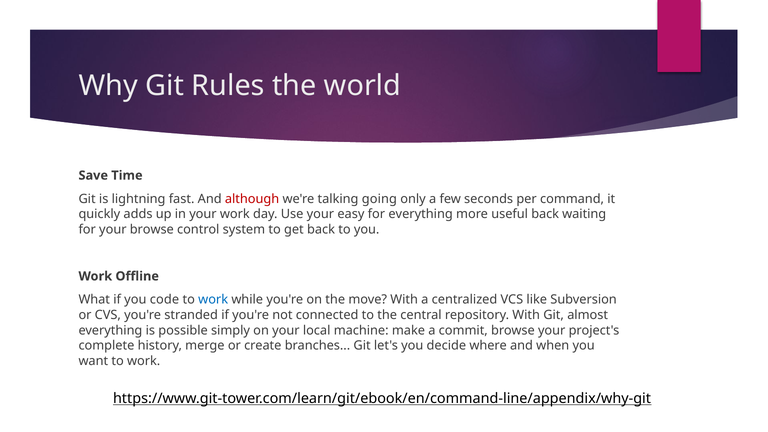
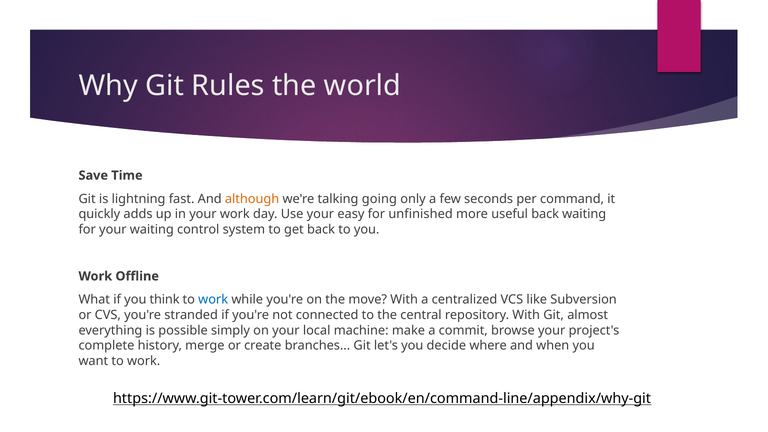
although colour: red -> orange (252, 199)
for everything: everything -> unfinished (421, 214)
your browse: browse -> waiting (152, 230)
code: code -> think (165, 300)
